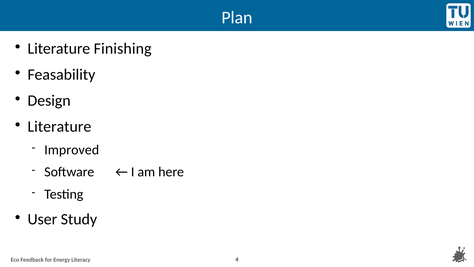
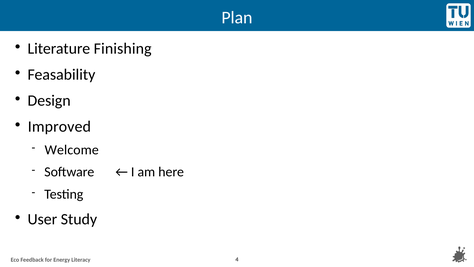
Literature: Literature -> Improved (59, 126)
Improved: Improved -> Welcome (72, 150)
